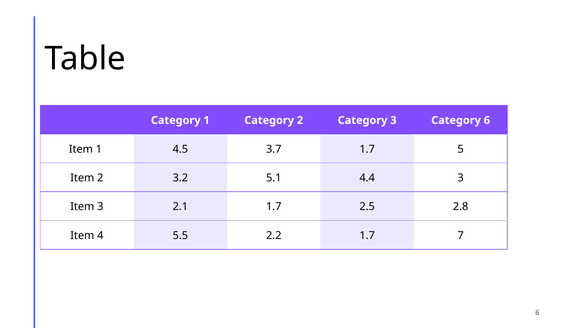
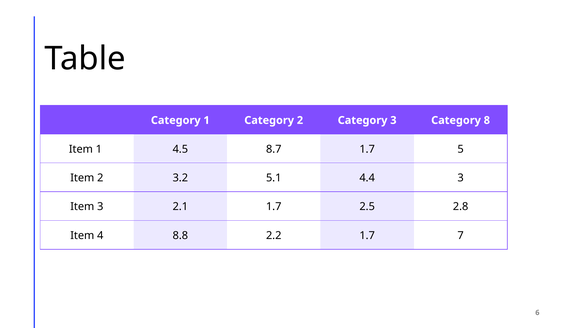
Category 6: 6 -> 8 (487, 120)
3.7: 3.7 -> 8.7 (274, 149)
5.5: 5.5 -> 8.8 (180, 236)
